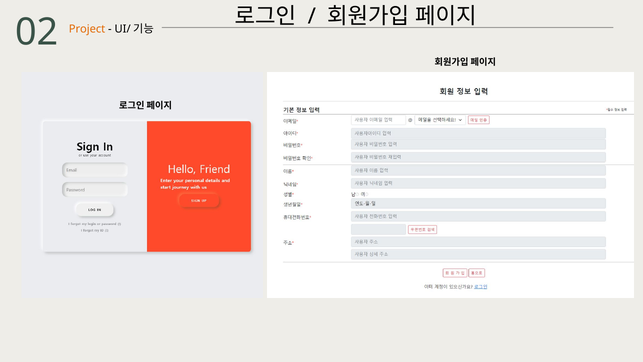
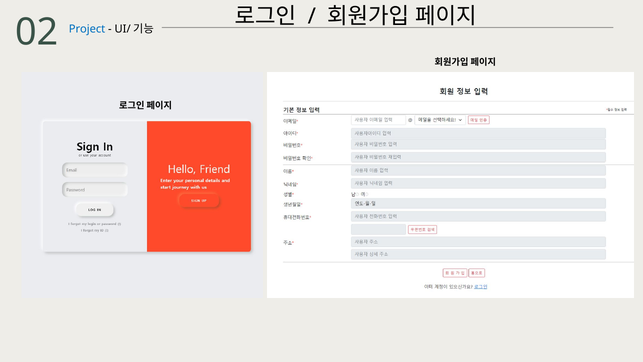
Project colour: orange -> blue (87, 29)
